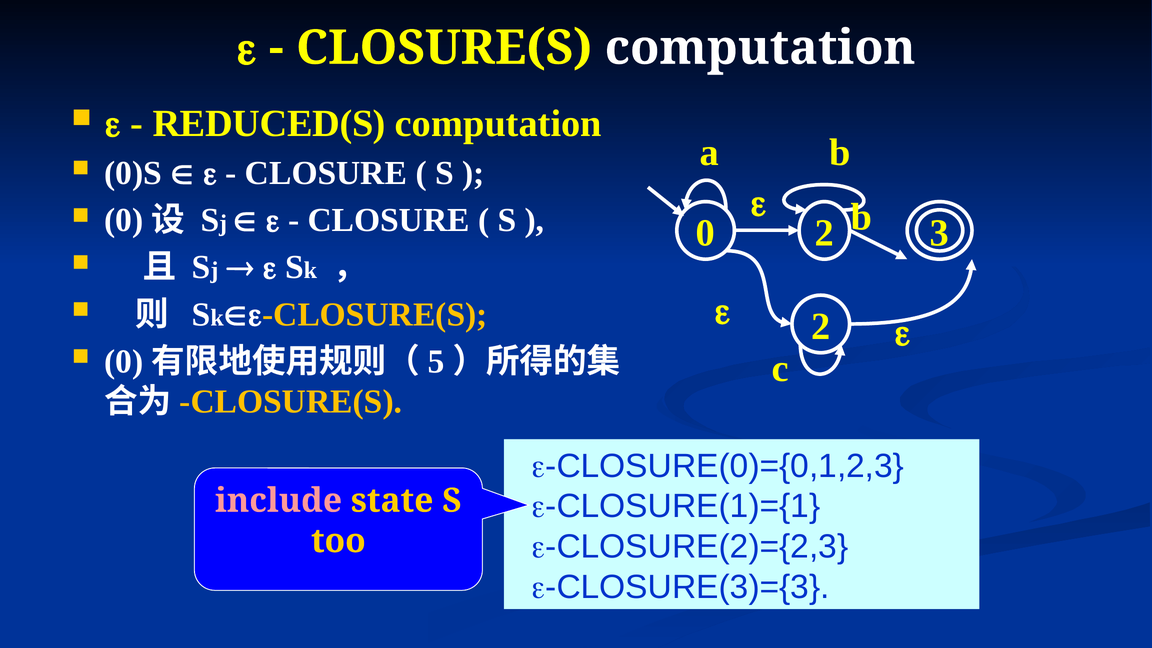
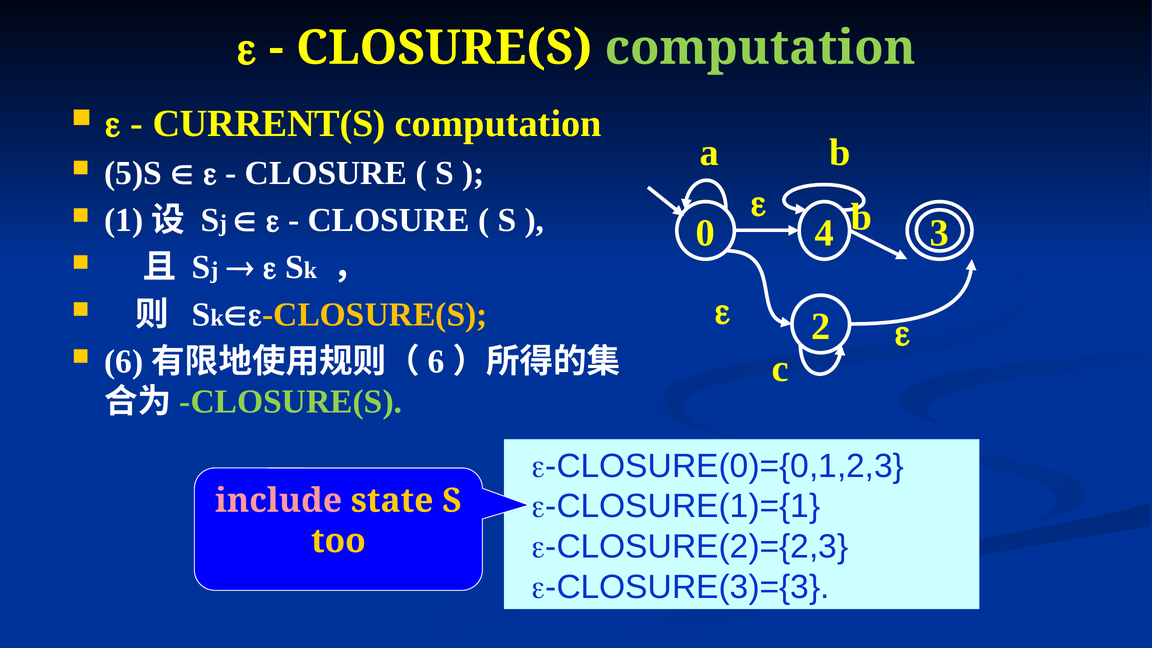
computation colour: white -> light green (760, 48)
REDUCED(S: REDUCED(S -> CURRENT(S (269, 124)
0)S: 0)S -> 5)S (133, 173)
0: 0 -> 1 (124, 220)
0 2: 2 -> 4 (824, 233)
0: 0 -> 6 (124, 362)
5: 5 -> 6 (436, 362)
CLOSURE(S colour: yellow -> light green (291, 402)
